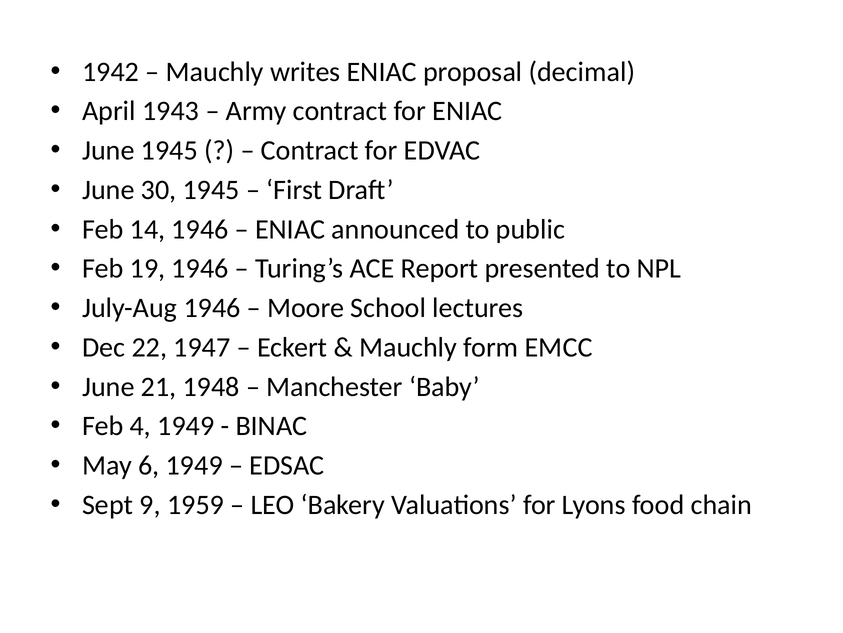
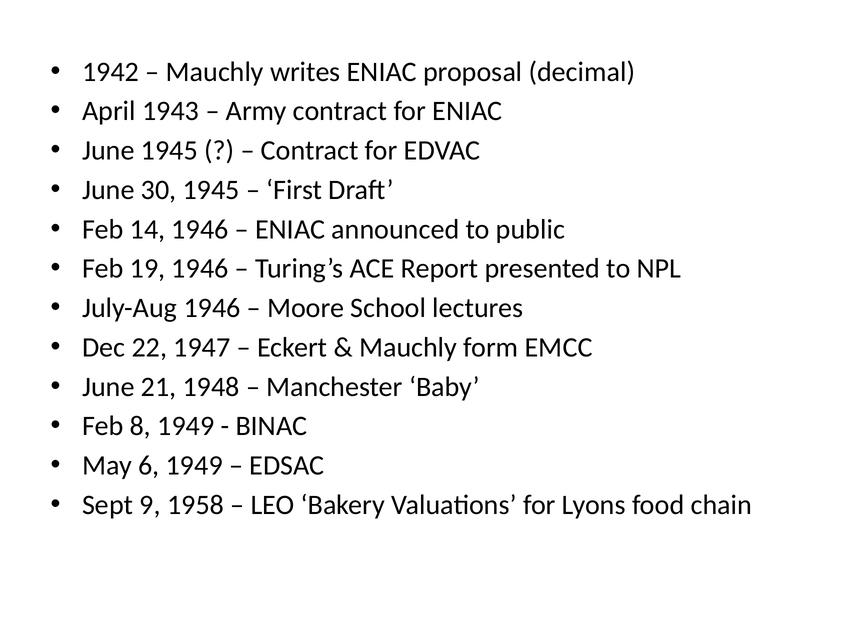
4: 4 -> 8 (140, 426)
1959: 1959 -> 1958 (196, 504)
